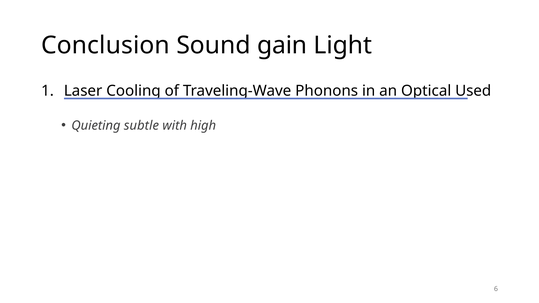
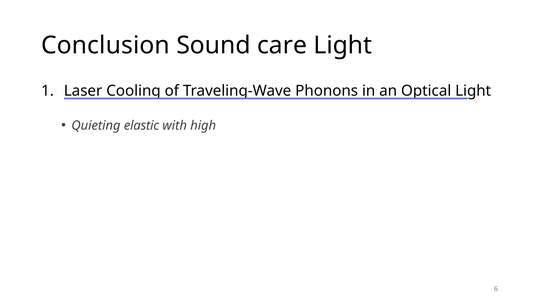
gain: gain -> care (282, 45)
Used: Used -> Light (473, 91)
subtle: subtle -> elastic (142, 126)
